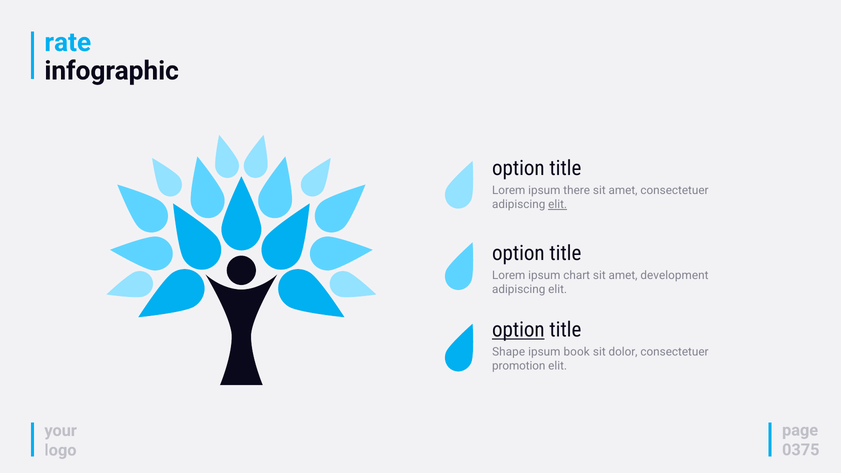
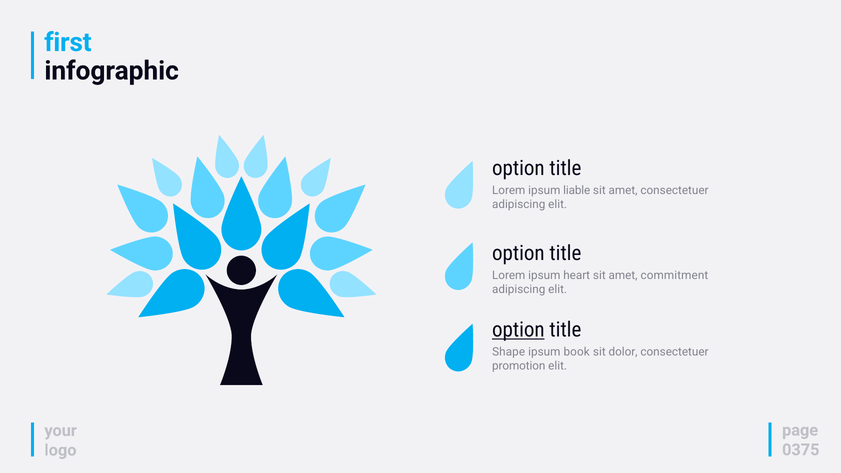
rate: rate -> first (68, 42)
there: there -> liable (577, 191)
elit underline: present -> none (558, 205)
chart: chart -> heart (577, 275)
development: development -> commitment (674, 275)
